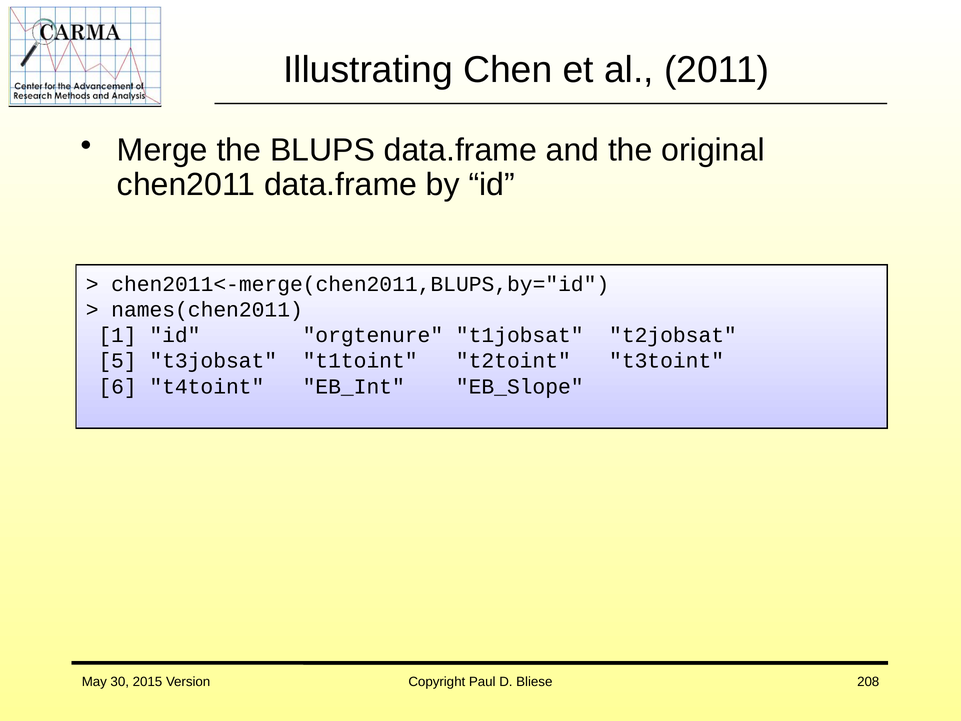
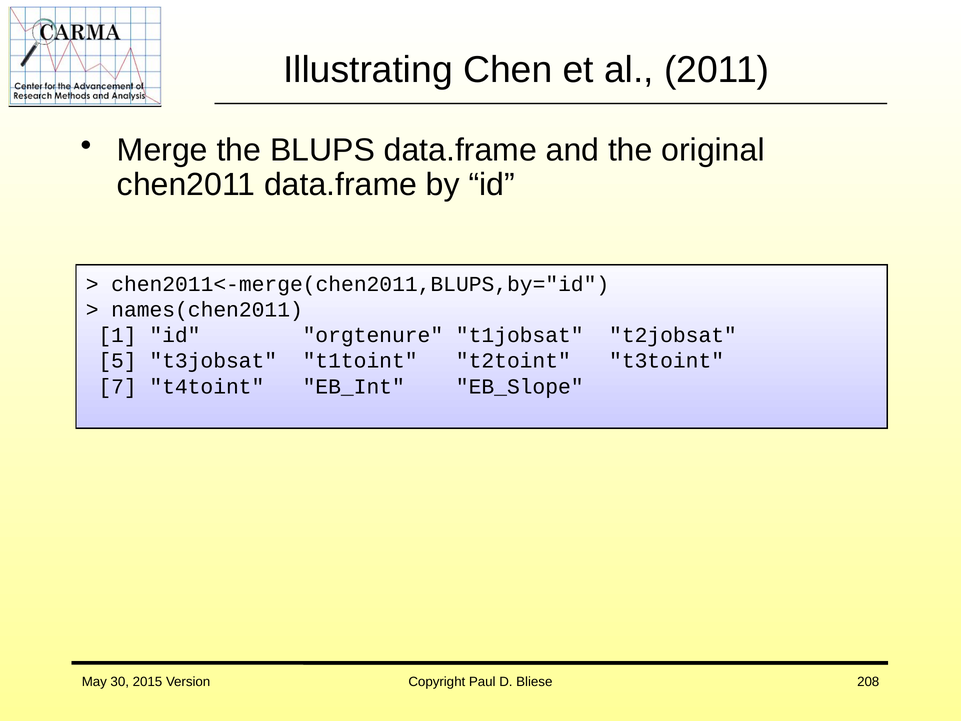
6: 6 -> 7 (118, 386)
